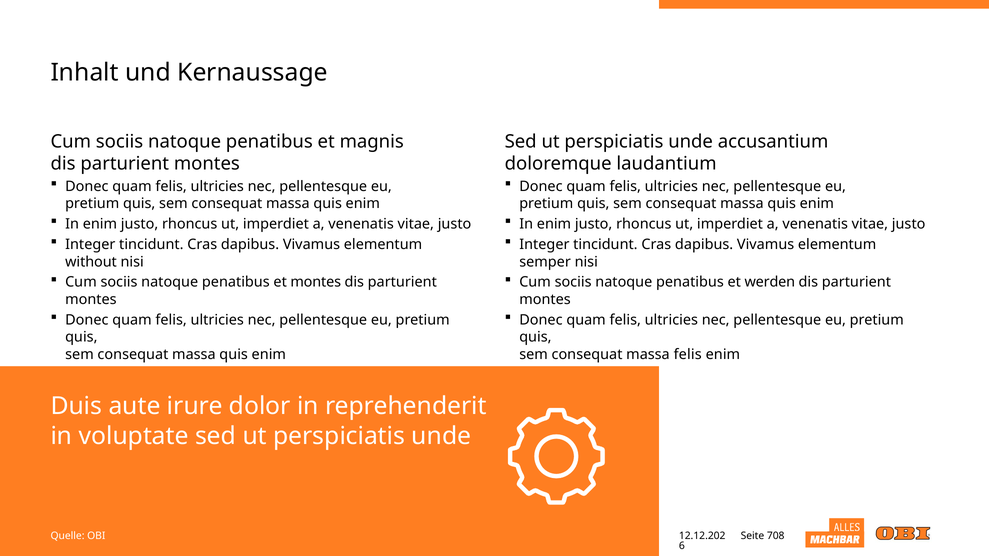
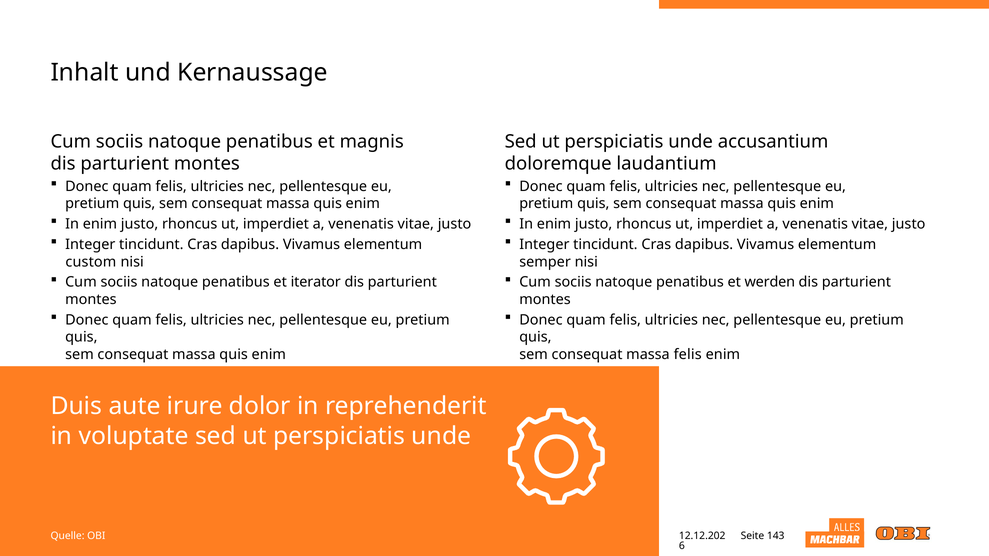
without: without -> custom (91, 262)
et montes: montes -> iterator (316, 282)
708: 708 -> 143 (776, 536)
